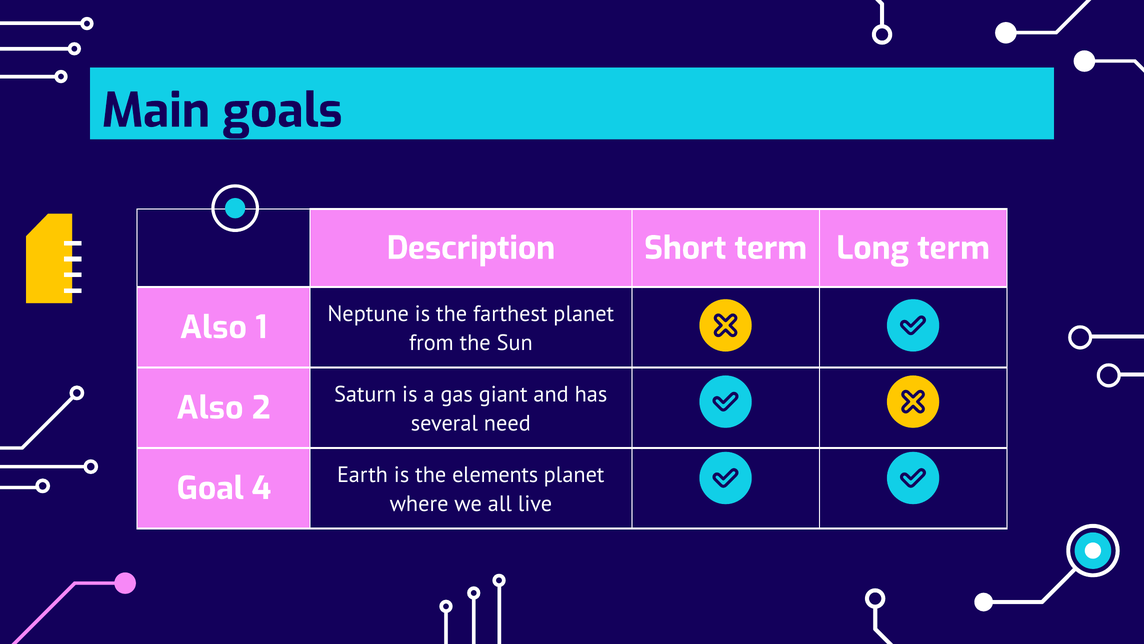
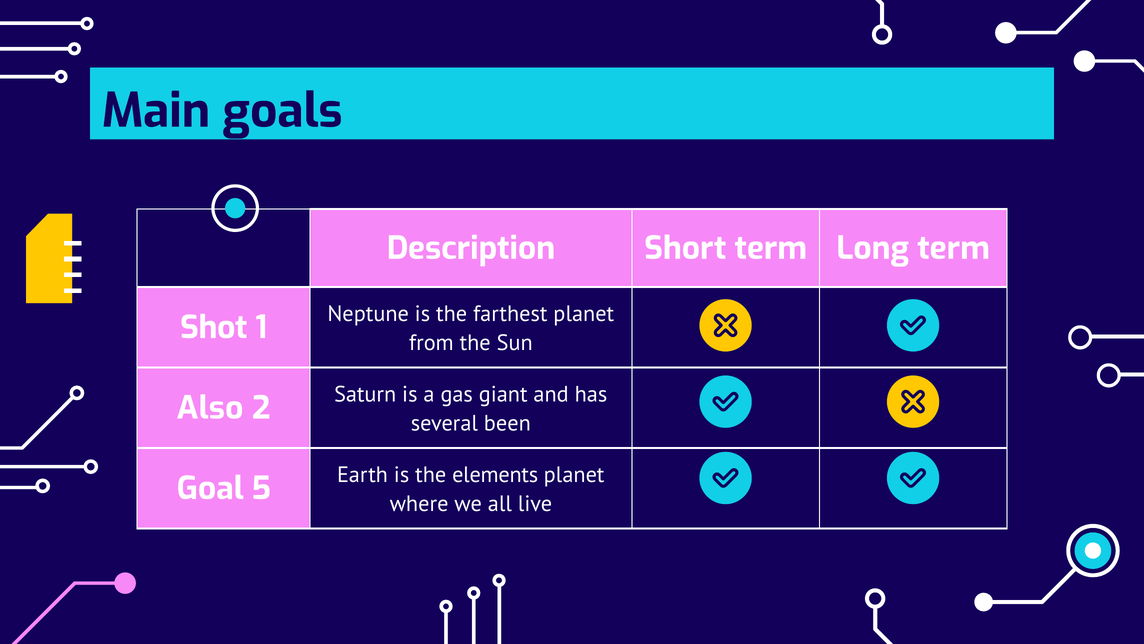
Also: Also -> Shot (214, 327)
need: need -> been (507, 423)
4: 4 -> 5 (261, 488)
